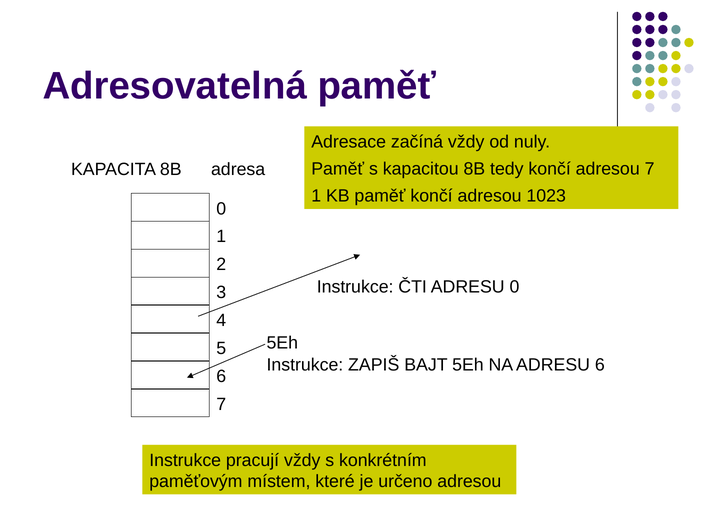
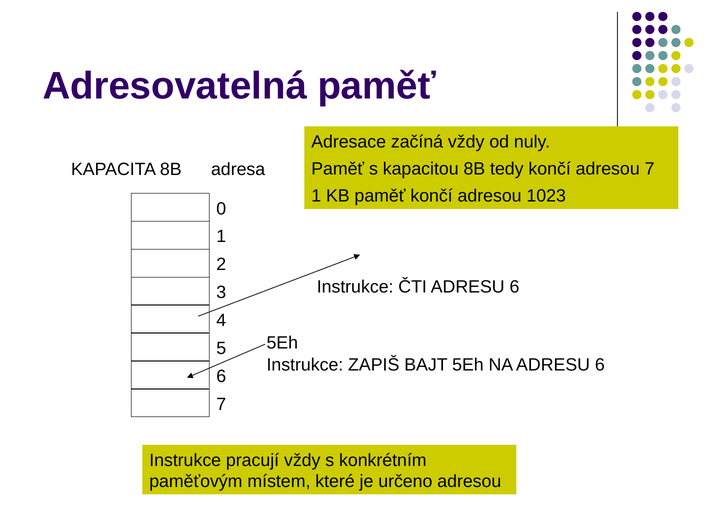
ČTI ADRESU 0: 0 -> 6 (514, 287)
